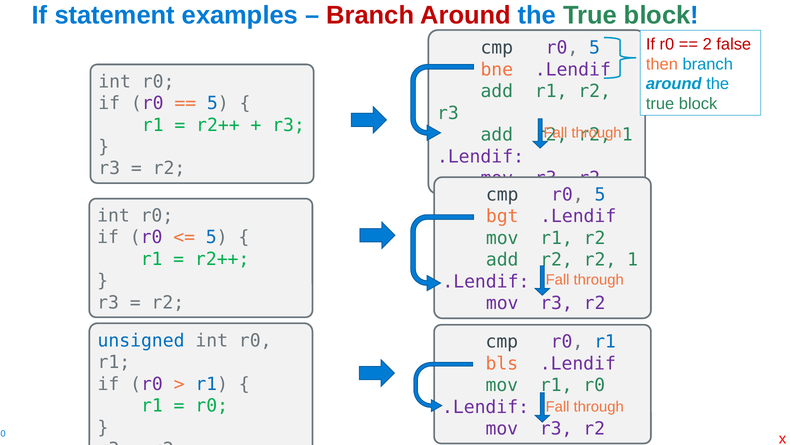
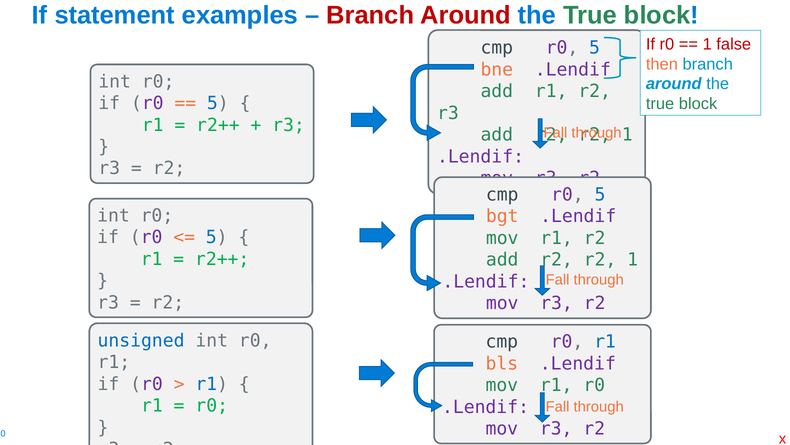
2: 2 -> 1 (707, 44)
